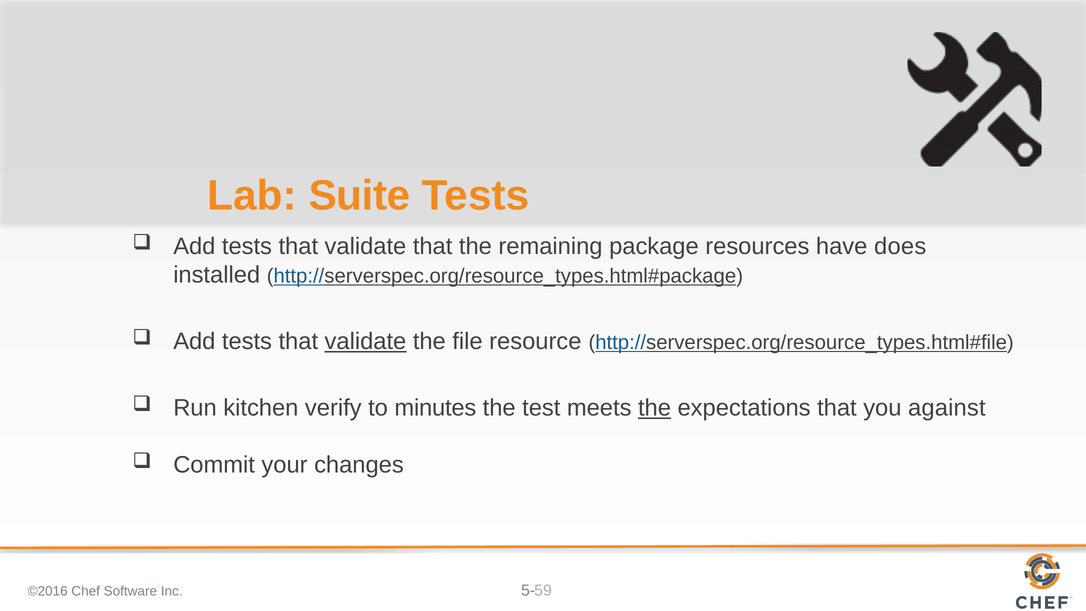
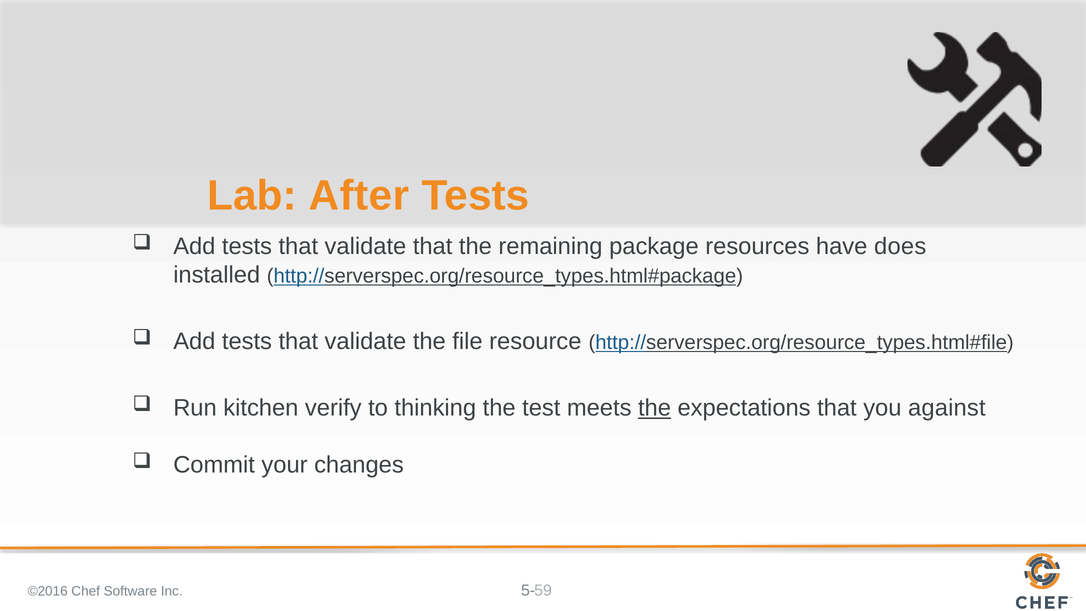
Suite: Suite -> After (359, 195)
validate underline: present -> none (365, 341)
minutes: minutes -> thinking (435, 408)
